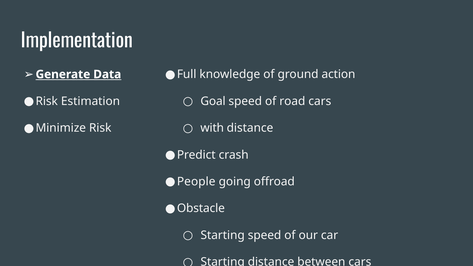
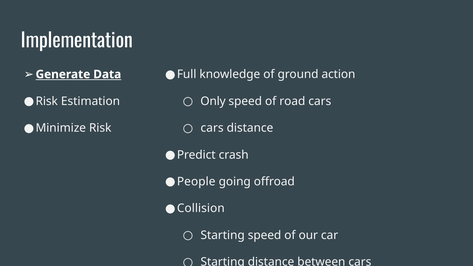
Goal: Goal -> Only (213, 101)
with: with -> cars (212, 128)
Obstacle: Obstacle -> Collision (201, 208)
